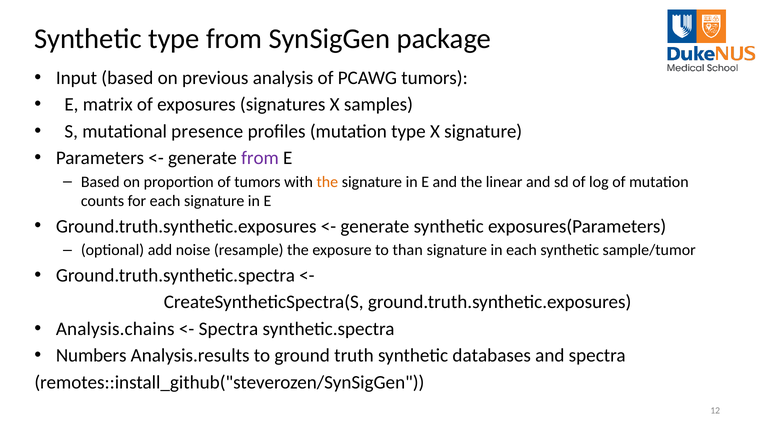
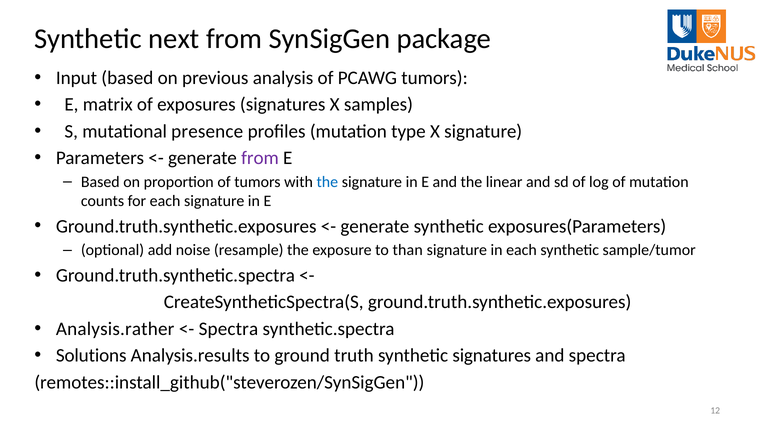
Synthetic type: type -> next (174, 39)
the colour: orange -> blue (327, 182)
Analysis.chains: Analysis.chains -> Analysis.rather (115, 329)
Numbers: Numbers -> Solutions (91, 355)
synthetic databases: databases -> signatures (492, 355)
